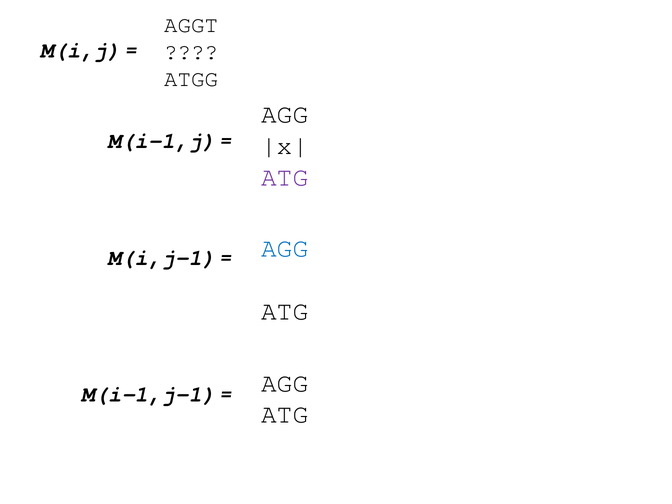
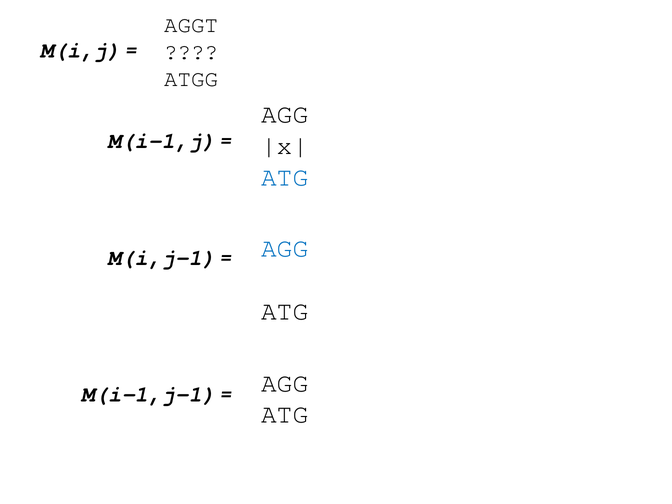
ATG colour: purple -> blue (285, 177)
